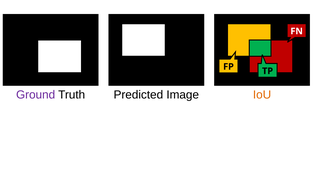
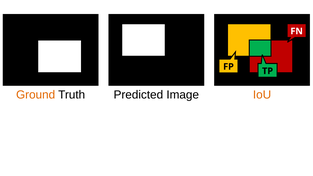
Ground colour: purple -> orange (36, 95)
